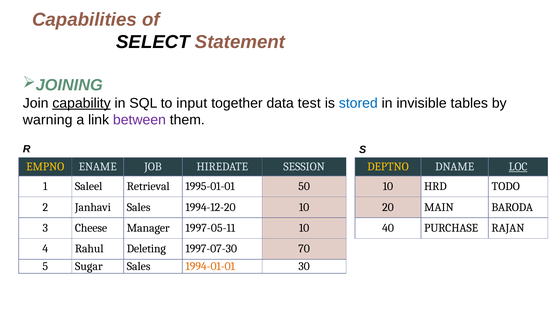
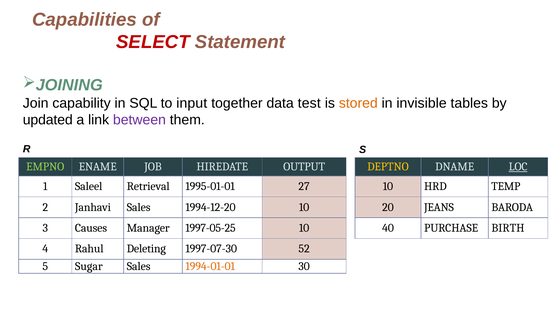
SELECT colour: black -> red (153, 42)
capability underline: present -> none (82, 103)
stored colour: blue -> orange (358, 103)
warning: warning -> updated (48, 120)
EMPNO colour: yellow -> light green (45, 167)
SESSION: SESSION -> OUTPUT (304, 167)
50: 50 -> 27 (304, 186)
TODO: TODO -> TEMP (506, 186)
MAIN: MAIN -> JEANS (439, 207)
Cheese: Cheese -> Causes (91, 228)
1997-05-11: 1997-05-11 -> 1997-05-25 (211, 228)
RAJAN: RAJAN -> BIRTH (508, 228)
70: 70 -> 52 (304, 249)
